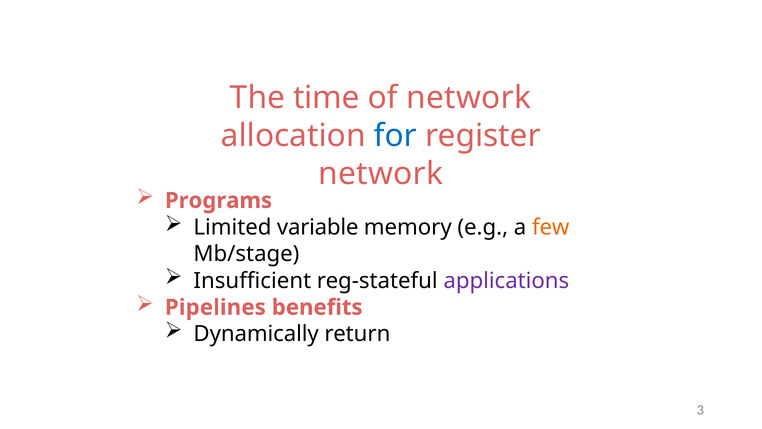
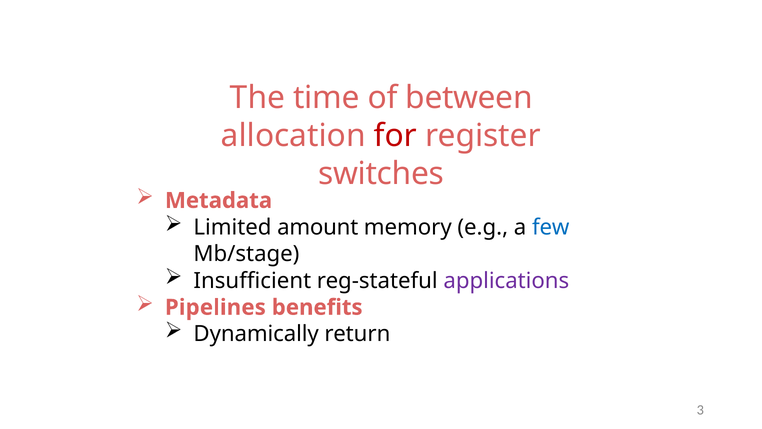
of network: network -> between (469, 98)
for colour: blue -> red (395, 136)
network: network -> switches (381, 174)
Programs: Programs -> Metadata (219, 200)
variable: variable -> amount (318, 227)
few colour: orange -> blue (551, 227)
